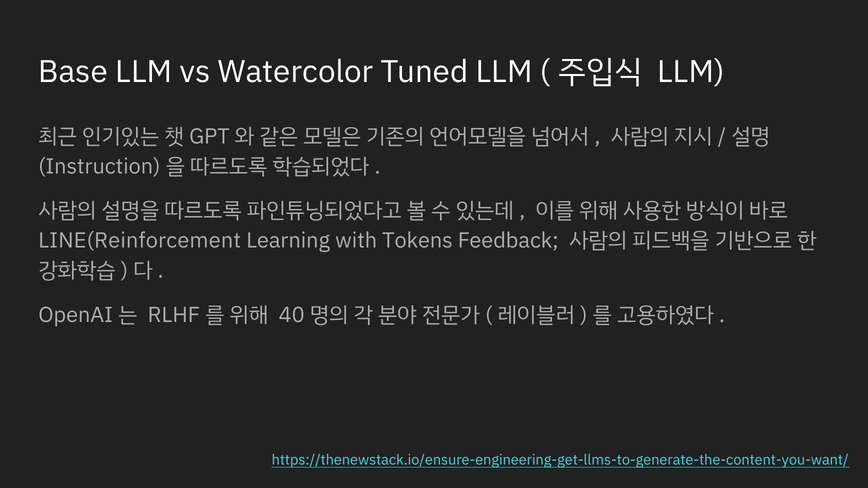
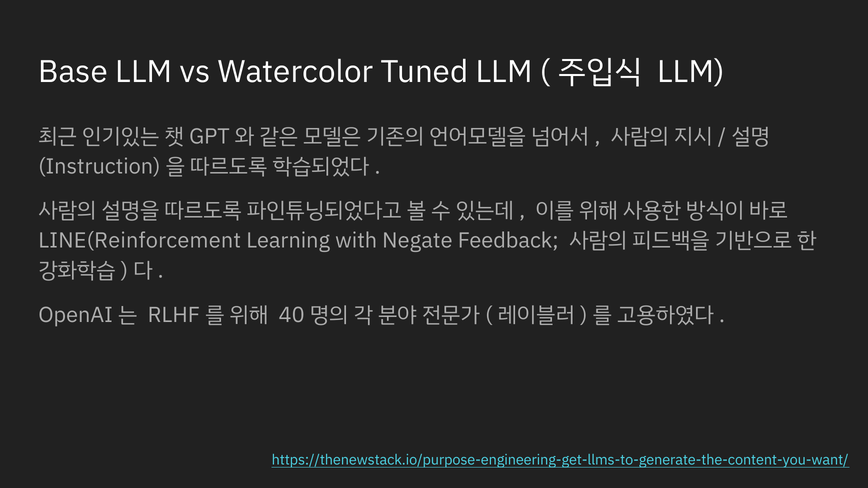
Tokens: Tokens -> Negate (417, 241)
https://thenewstack.io/ensure-engineering-get-llms-to-generate-the-content-you-want/: https://thenewstack.io/ensure-engineering-get-llms-to-generate-the-content-you-want/ -> https://thenewstack.io/purpose-engineering-get-llms-to-generate-the-content-you-want/ (560, 460)
